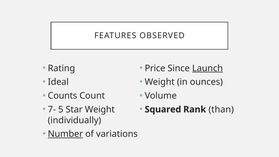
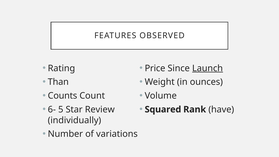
Ideal: Ideal -> Than (58, 82)
7-: 7- -> 6- (52, 109)
Star Weight: Weight -> Review (100, 109)
than: than -> have (221, 109)
Number underline: present -> none (65, 134)
